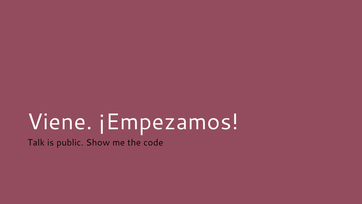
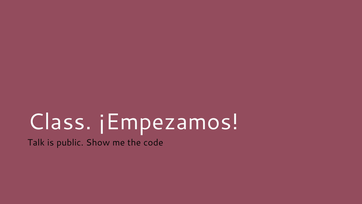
Viene: Viene -> Class (60, 122)
